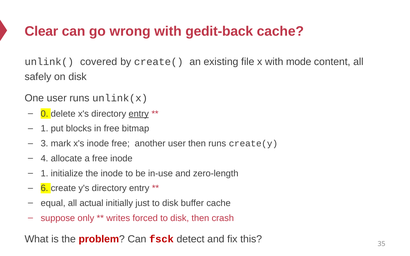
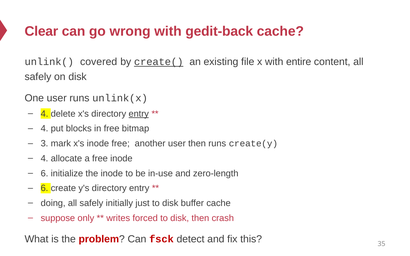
create( underline: none -> present (159, 62)
mode: mode -> entire (299, 62)
0: 0 -> 4 (45, 114)
1: 1 -> 4 (45, 129)
1: 1 -> 6 (45, 174)
equal: equal -> doing (53, 203)
actual: actual -> safely (91, 203)
